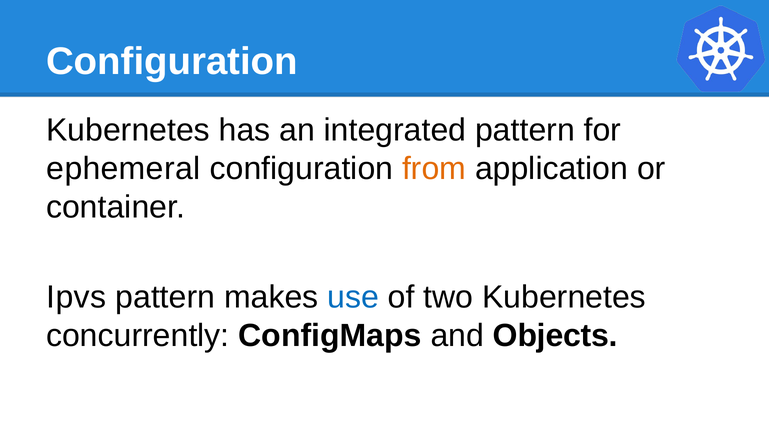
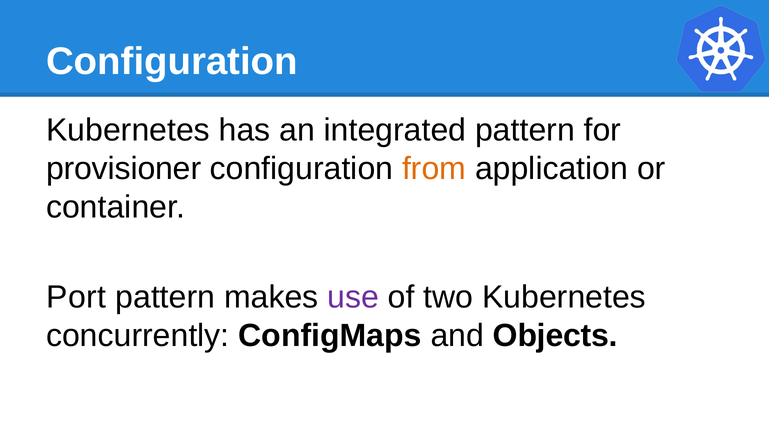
ephemeral: ephemeral -> provisioner (124, 169)
Ipvs: Ipvs -> Port (76, 297)
use colour: blue -> purple (353, 297)
